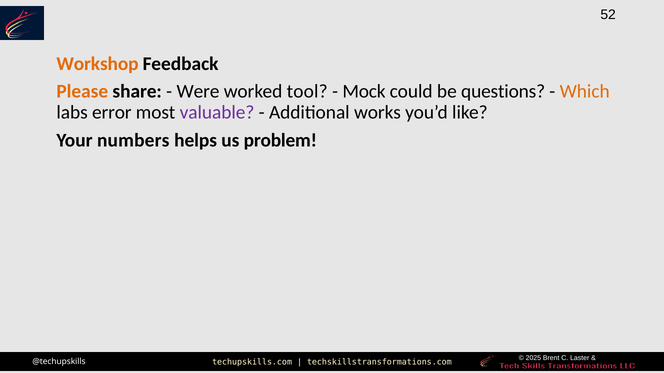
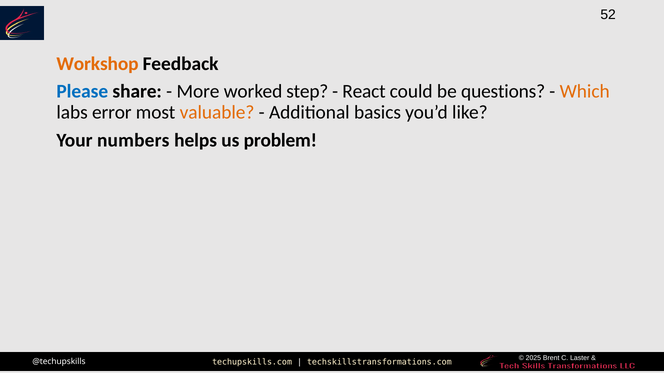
Please colour: orange -> blue (82, 92)
Were: Were -> More (198, 92)
tool: tool -> step (307, 92)
Mock: Mock -> React (364, 92)
valuable colour: purple -> orange (217, 113)
works: works -> basics (377, 113)
